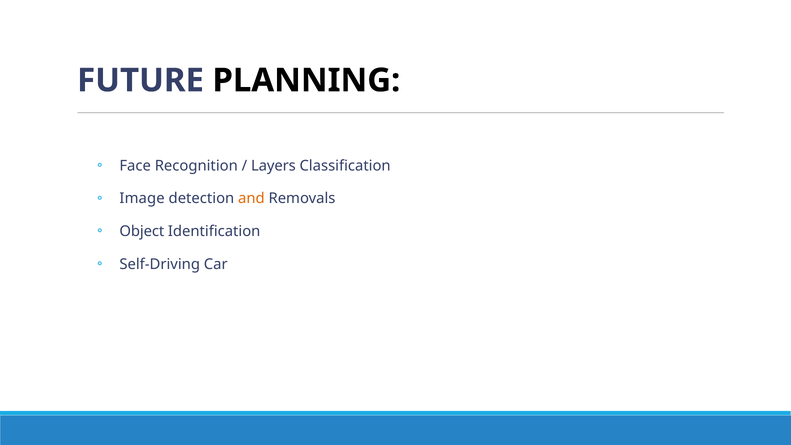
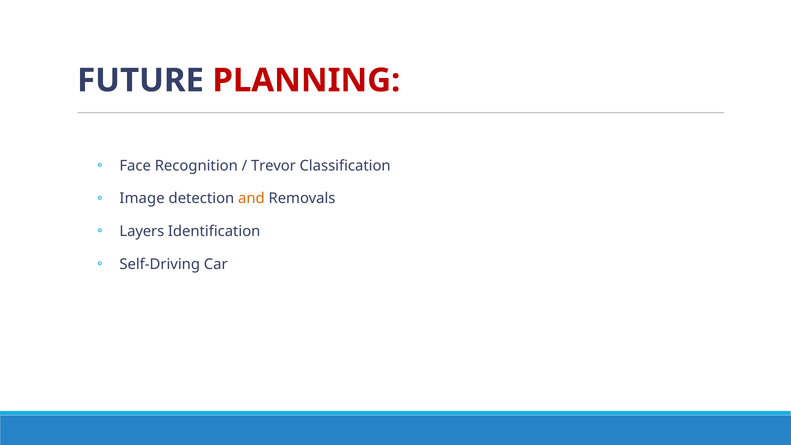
PLANNING colour: black -> red (306, 80)
Layers: Layers -> Trevor (273, 166)
Object: Object -> Layers (142, 231)
